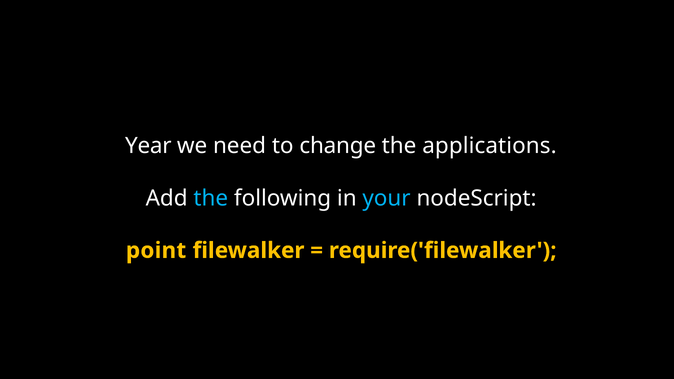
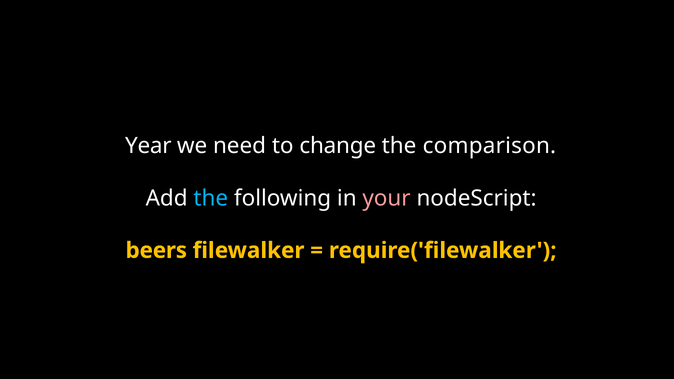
applications: applications -> comparison (489, 146)
your colour: light blue -> pink (387, 198)
point: point -> beers (156, 251)
